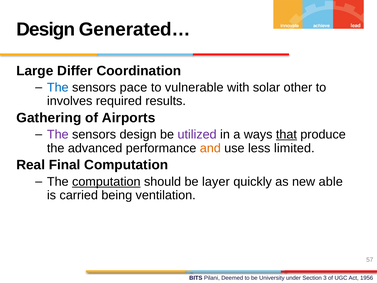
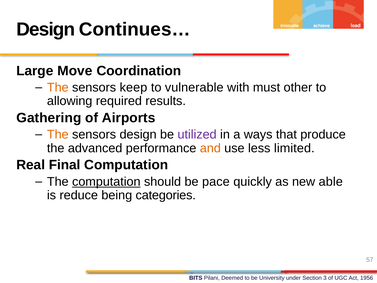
Generated…: Generated… -> Continues… (135, 29)
Differ: Differ -> Move (75, 71)
The colour: blue -> orange (58, 87)
pace: pace -> keep (133, 87)
solar: solar -> must (267, 87)
involves: involves -> allowing (70, 101)
The colour: purple -> orange (58, 134)
that underline: present -> none (286, 134)
layer: layer -> pace (216, 182)
carried: carried -> reduce (79, 195)
ventilation: ventilation -> categories (166, 195)
